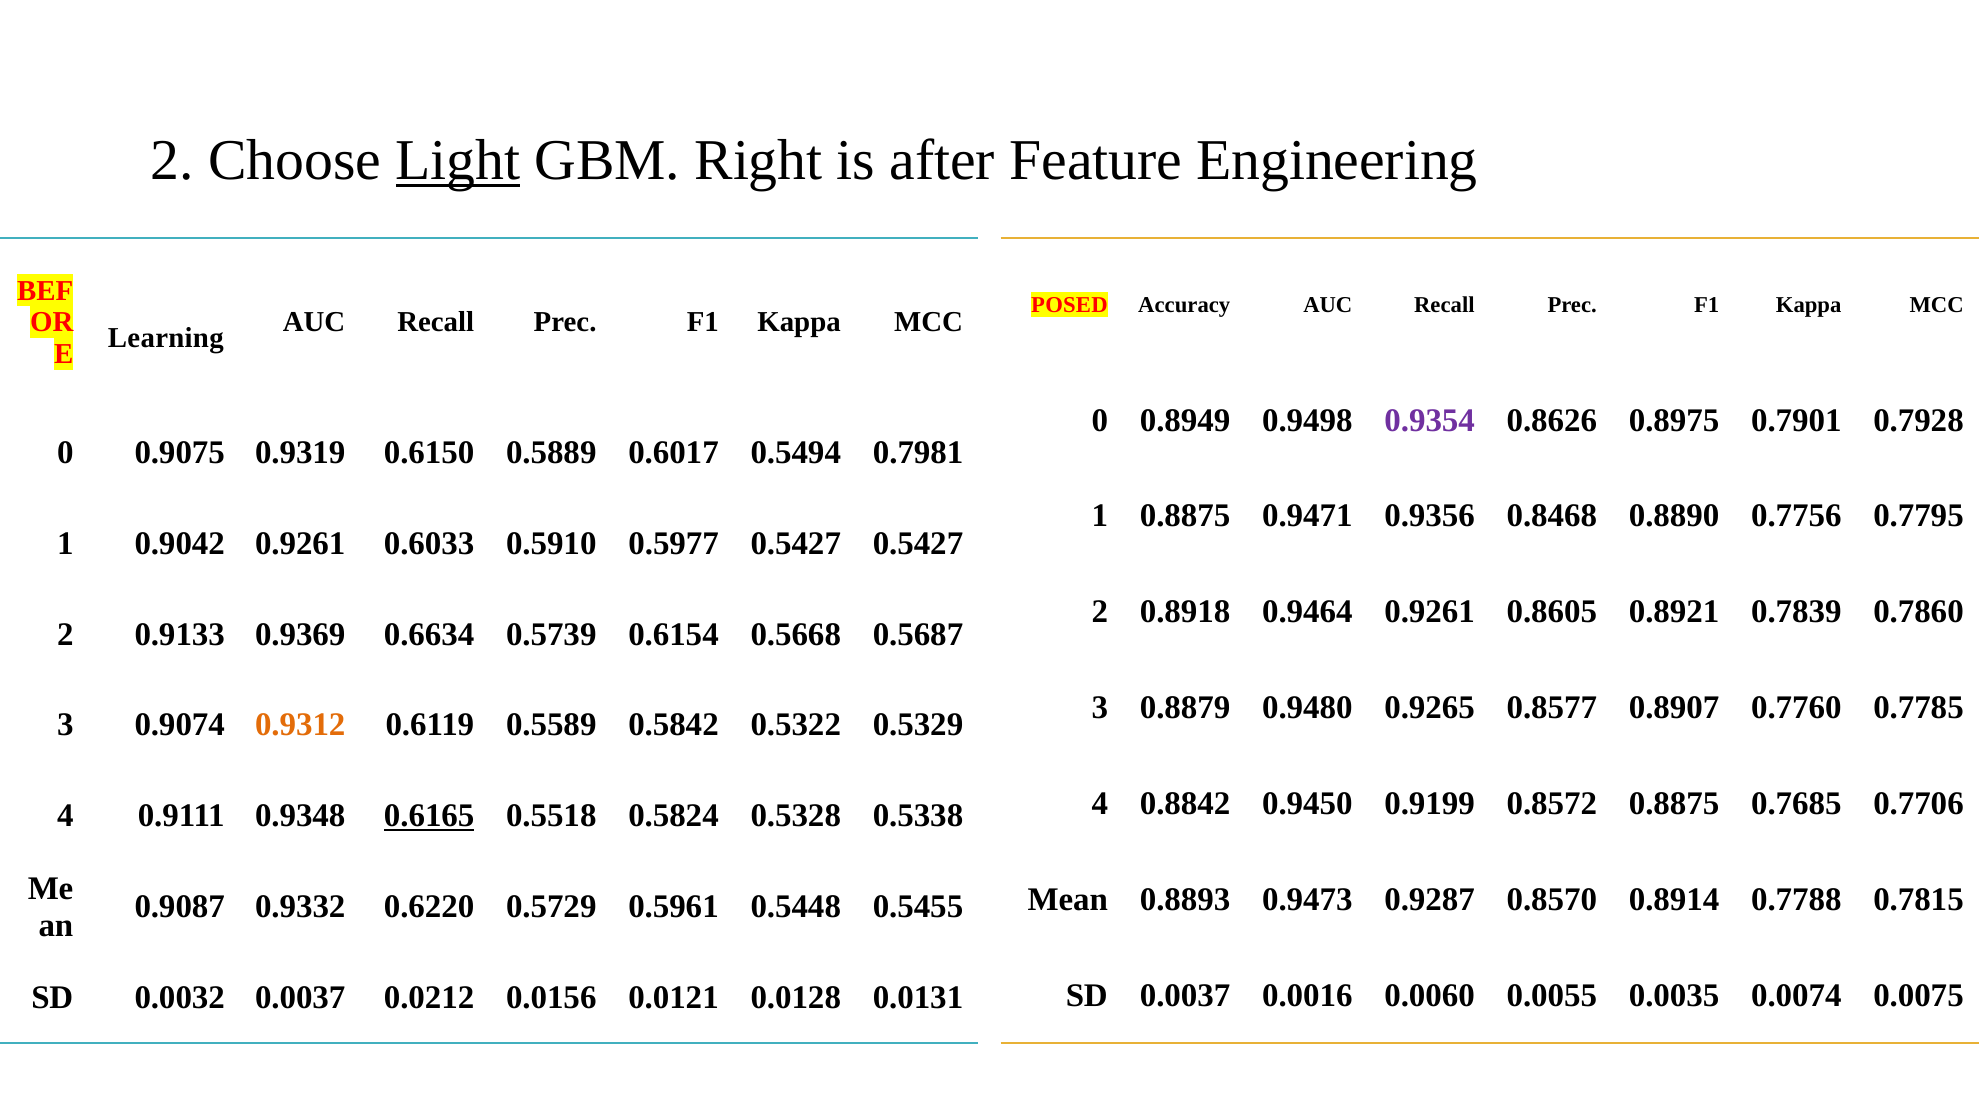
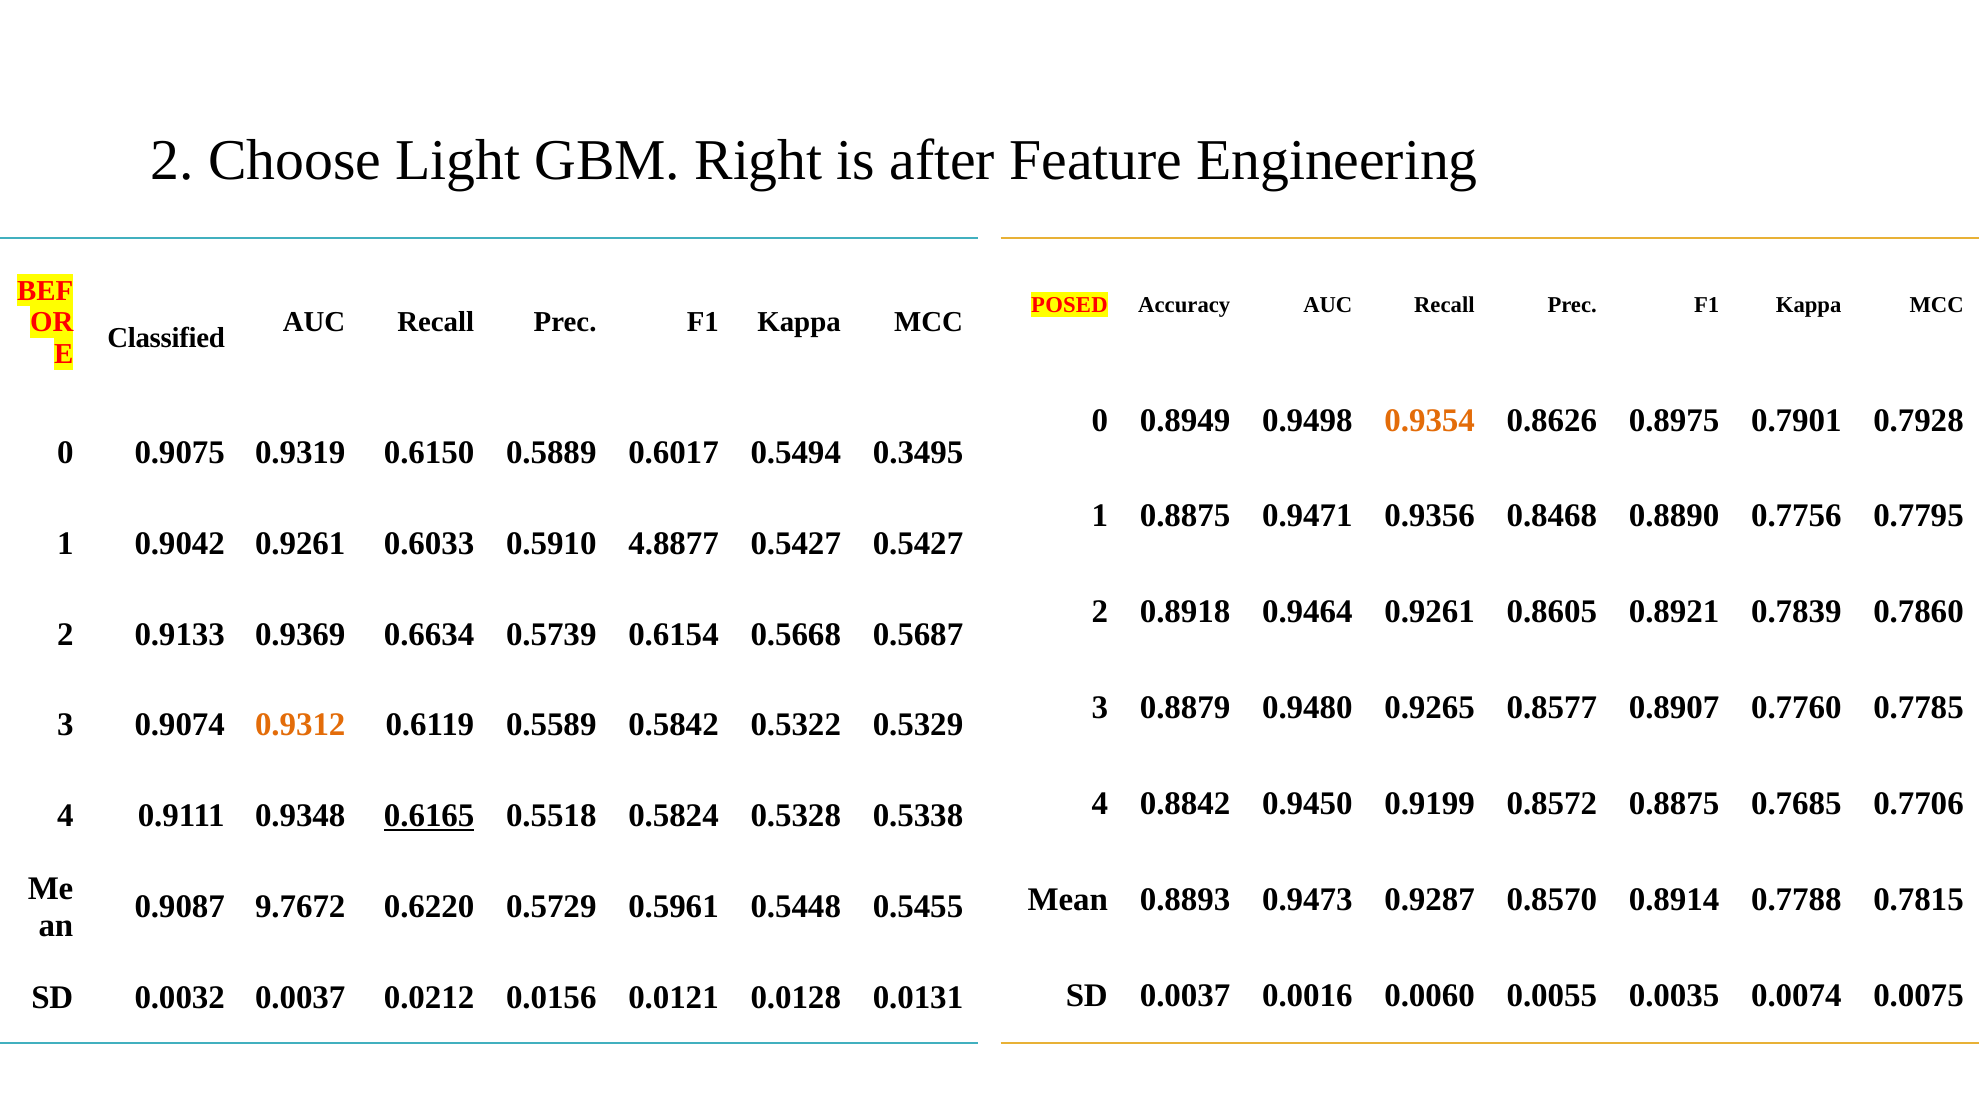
Light underline: present -> none (458, 161)
Learning: Learning -> Classified (166, 338)
0.9354 colour: purple -> orange (1430, 420)
0.7981: 0.7981 -> 0.3495 (918, 452)
0.5977: 0.5977 -> 4.8877 (674, 543)
0.9332: 0.9332 -> 9.7672 (300, 907)
